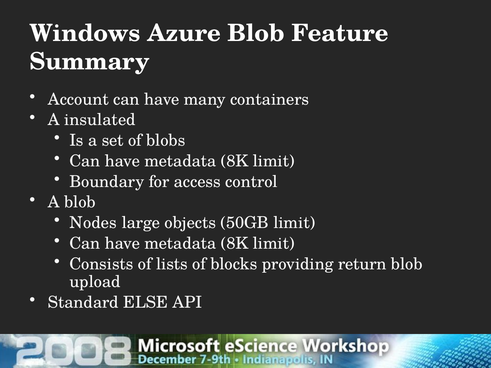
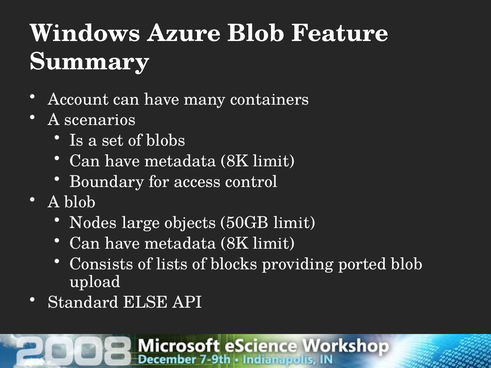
insulated: insulated -> scenarios (100, 120)
return: return -> ported (362, 264)
